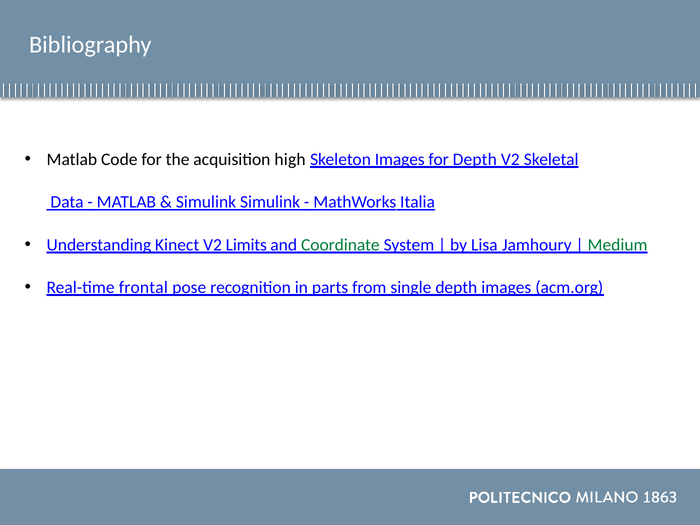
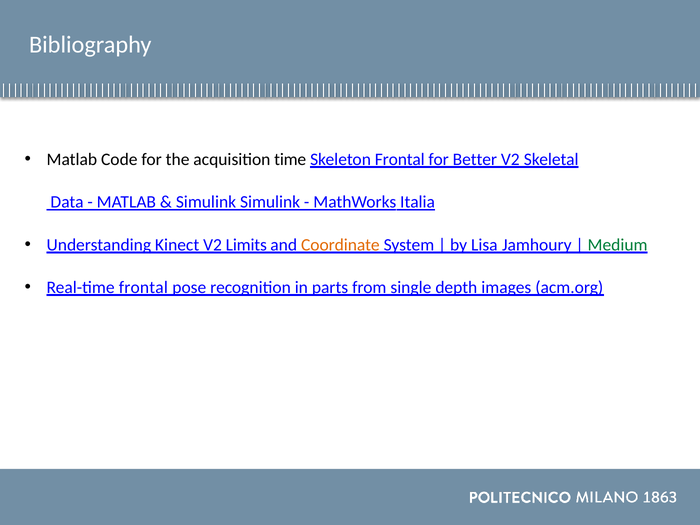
high: high -> time (290, 159)
Skeleton Images: Images -> Frontal (400, 159)
for Depth: Depth -> Better (475, 159)
Coordinate colour: green -> orange (340, 245)
